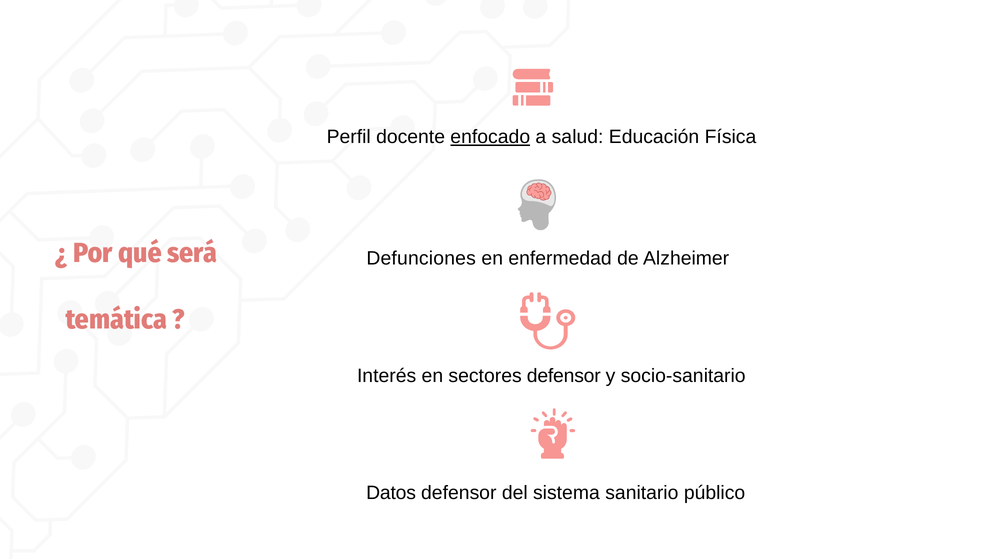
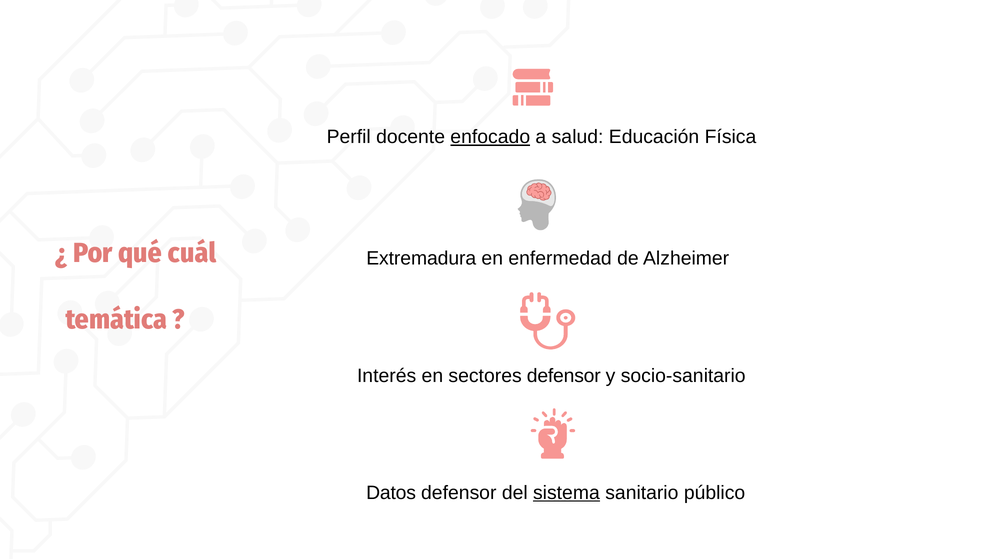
será: será -> cuál (192, 254)
Defunciones: Defunciones -> Extremadura (421, 259)
sistema underline: none -> present (566, 493)
